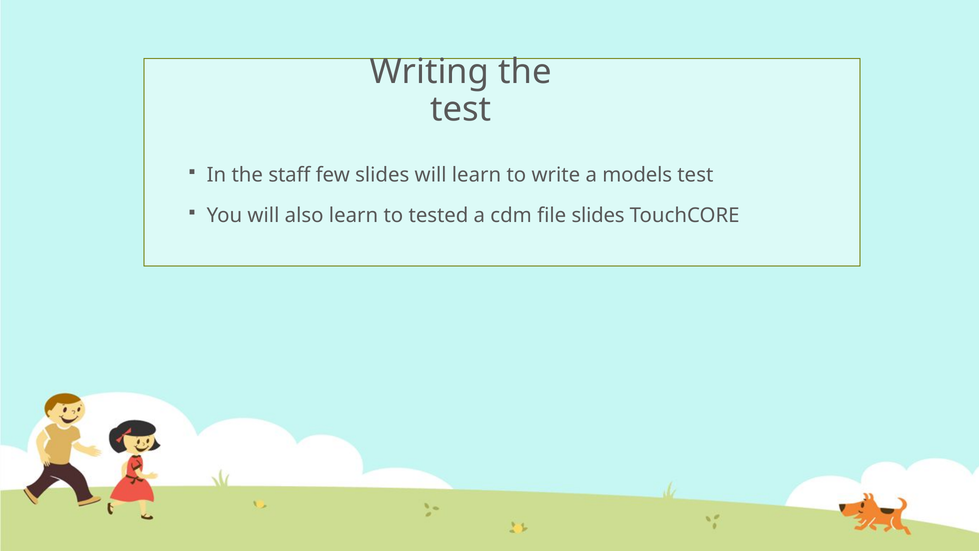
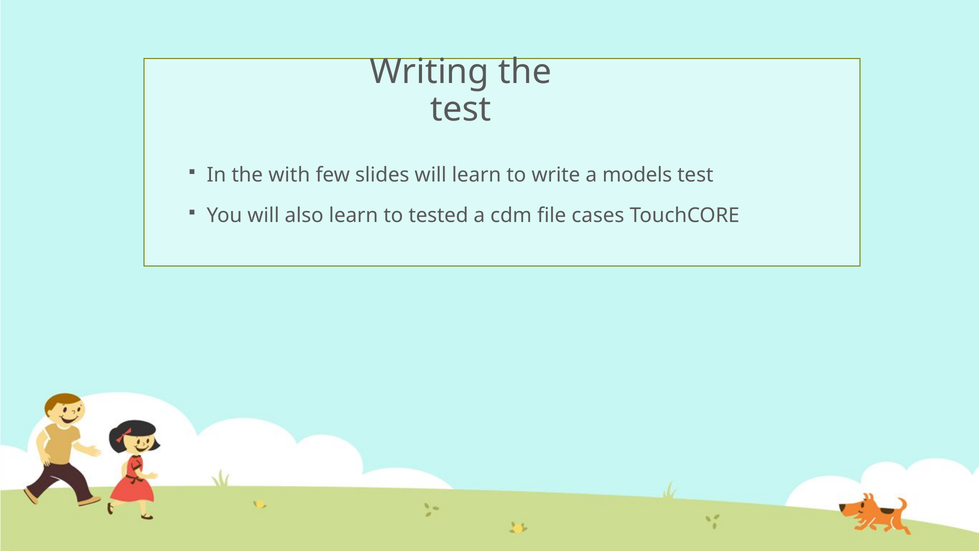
staff: staff -> with (289, 175)
file slides: slides -> cases (598, 215)
